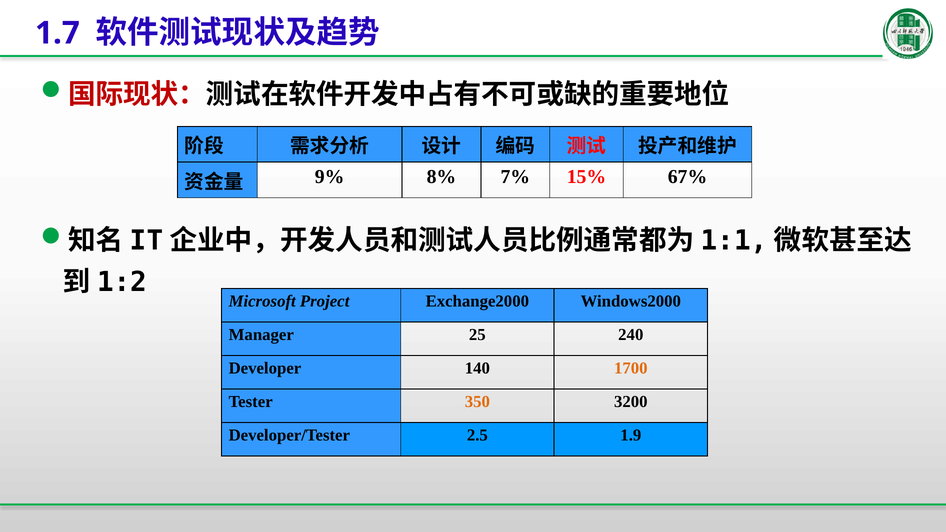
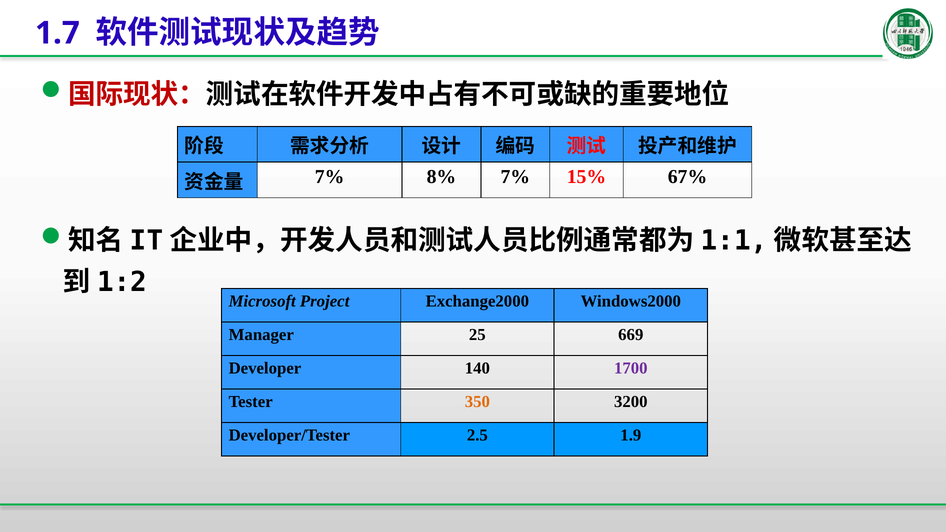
9%: 9% -> 7% (330, 177)
240: 240 -> 669 (631, 335)
1700 colour: orange -> purple (631, 368)
